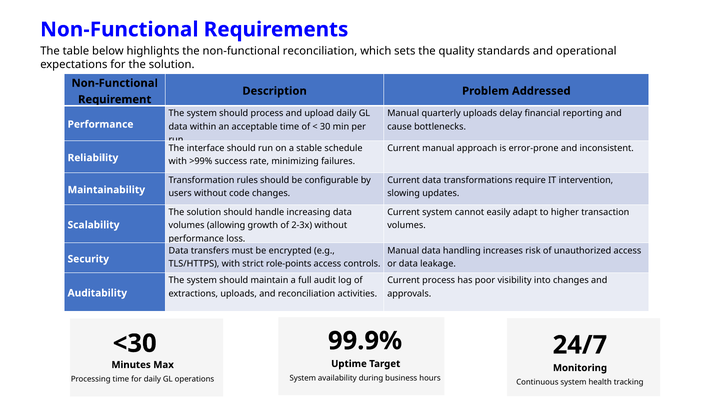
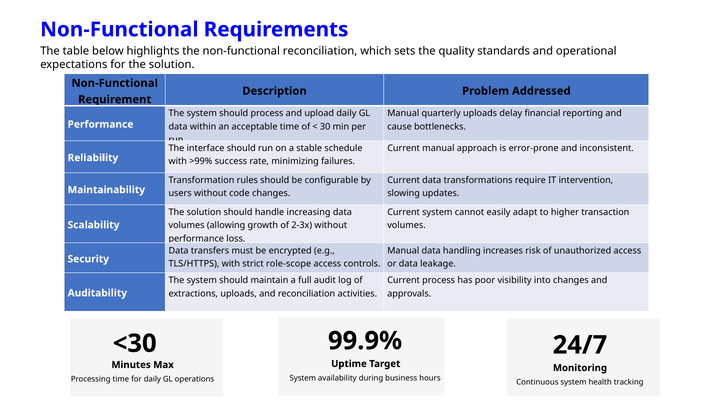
role-points: role-points -> role-scope (289, 264)
